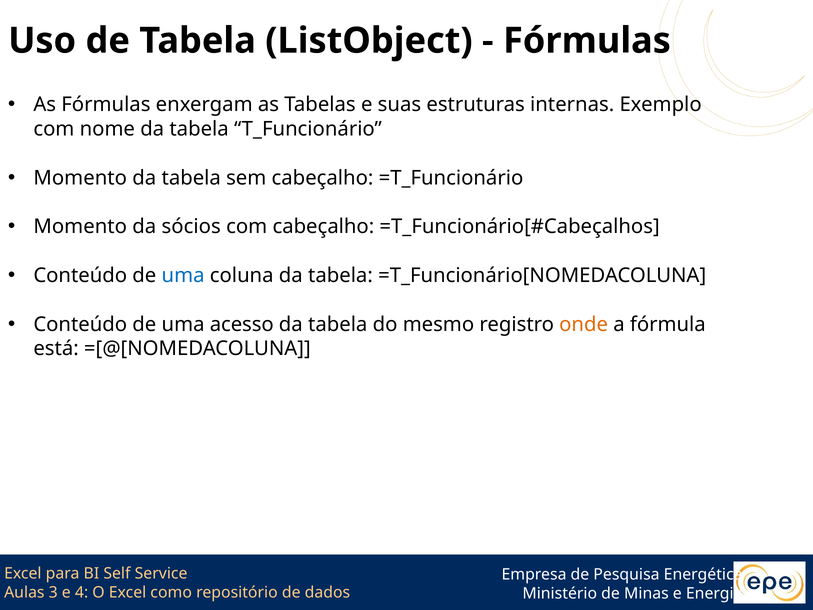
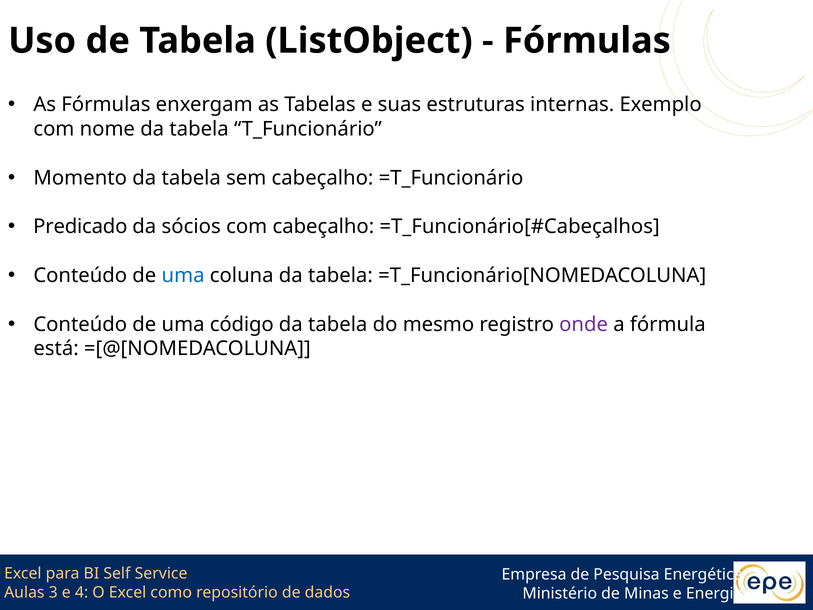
Momento: Momento -> Predicado (80, 227)
acesso: acesso -> código (242, 324)
onde colour: orange -> purple (584, 324)
